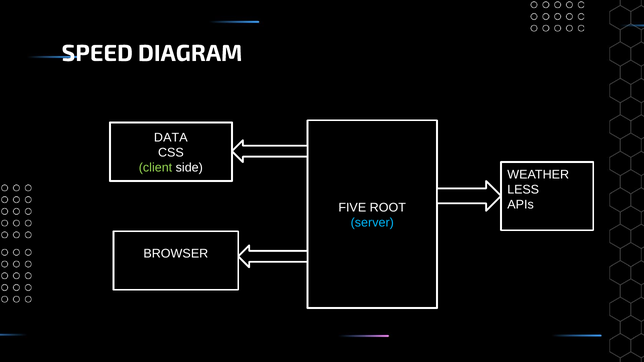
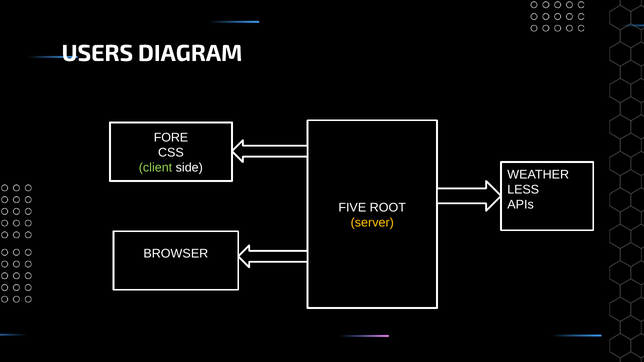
SPEED: SPEED -> USERS (97, 53)
DATA: DATA -> FORE (171, 138)
server colour: light blue -> yellow (372, 223)
